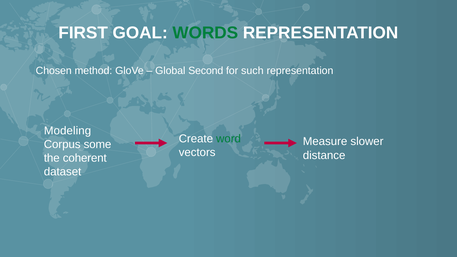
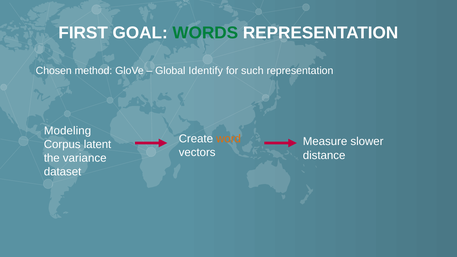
Second: Second -> Identify (206, 71)
word colour: green -> orange (229, 139)
some: some -> latent (98, 144)
coherent: coherent -> variance (85, 158)
